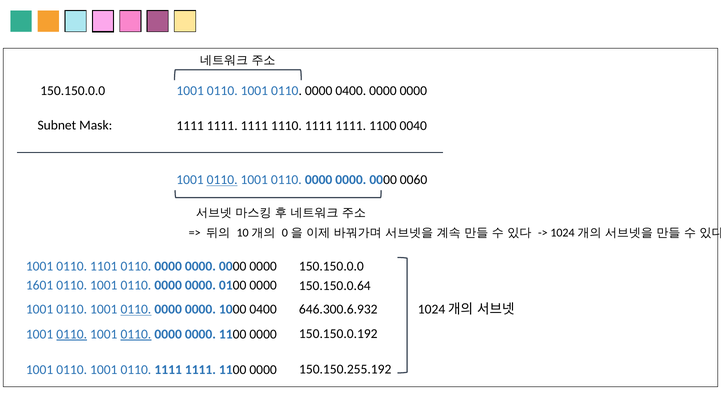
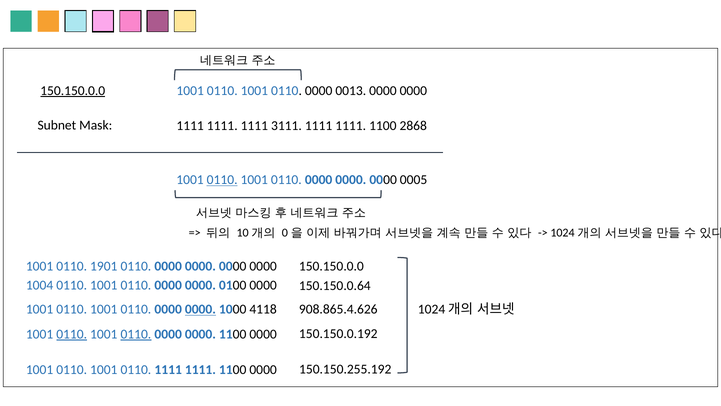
150.150.0.0 underline: none -> present (73, 91)
0000 0400: 0400 -> 0013 (351, 91)
1110: 1110 -> 3111 (286, 125)
0040: 0040 -> 2868 (413, 125)
0060: 0060 -> 0005 (414, 180)
1101: 1101 -> 1901 (104, 266)
1601: 1601 -> 1004 (40, 285)
646.300.6.932: 646.300.6.932 -> 908.865.4.626 (338, 309)
0110 underline: present -> none (136, 309)
0000 underline: none -> present (200, 309)
1000 0400: 0400 -> 4118 (263, 309)
